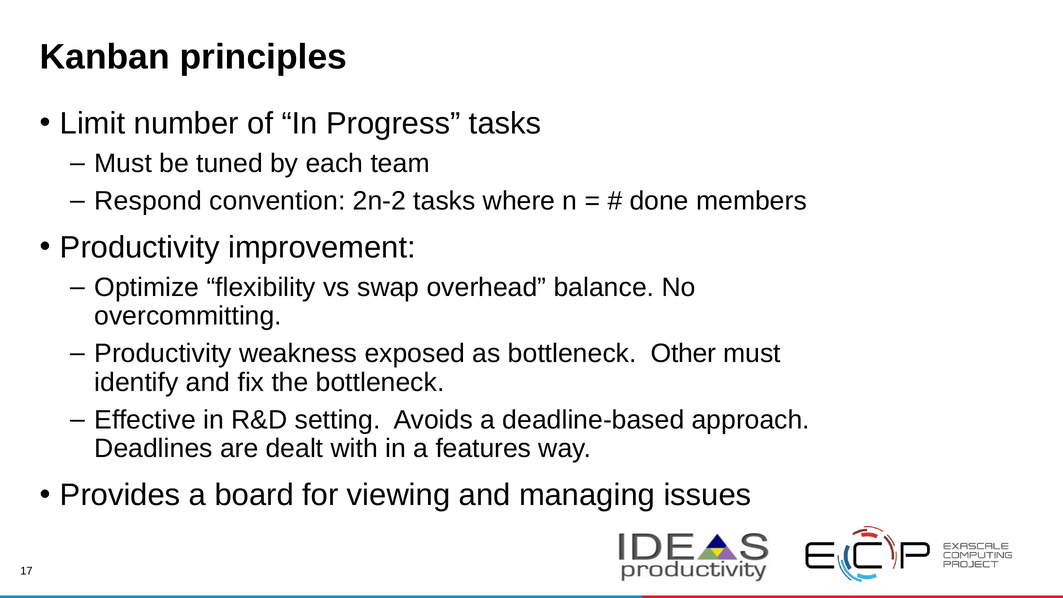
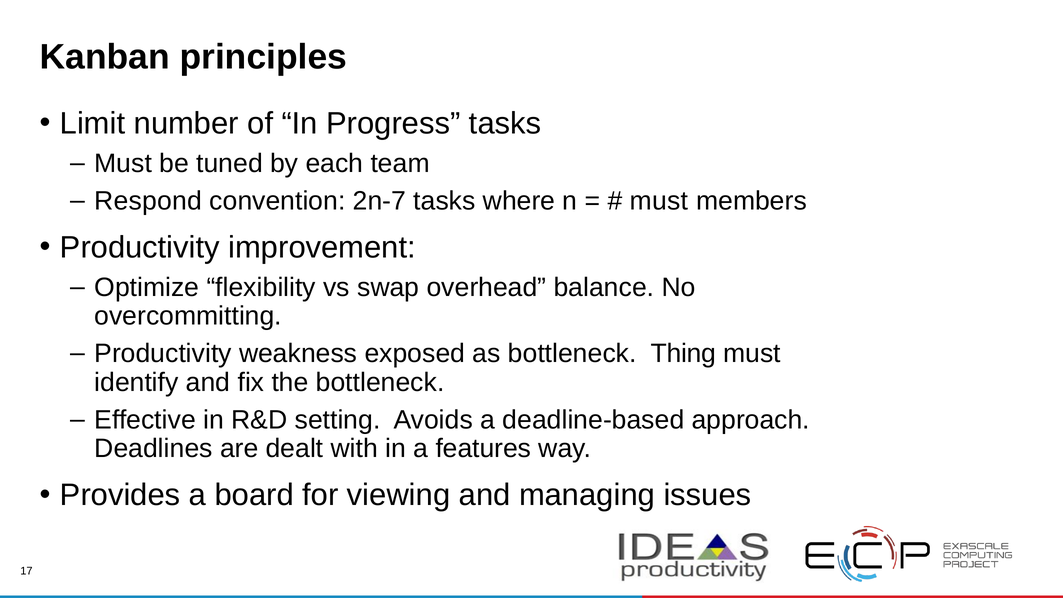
2n-2: 2n-2 -> 2n-7 (379, 201)
done: done -> must (659, 201)
Other: Other -> Thing (683, 354)
